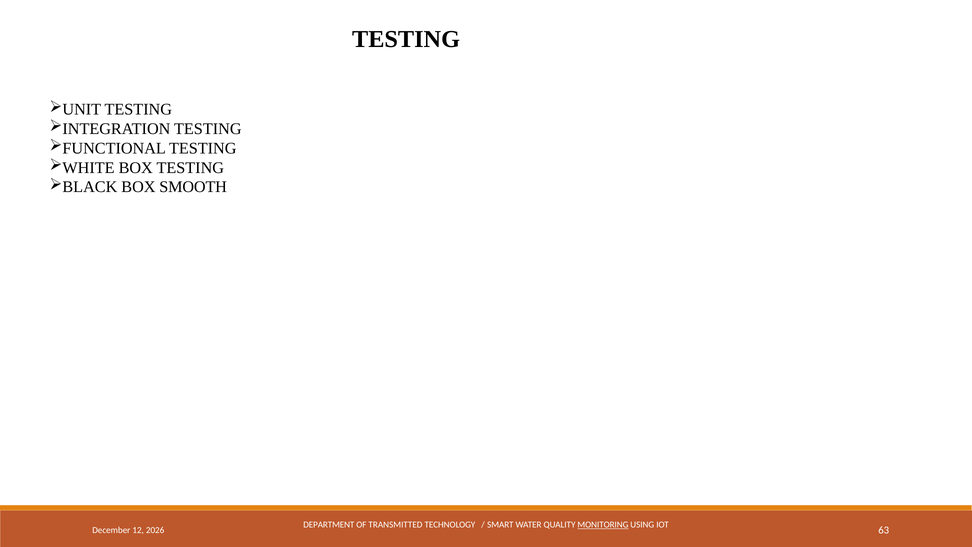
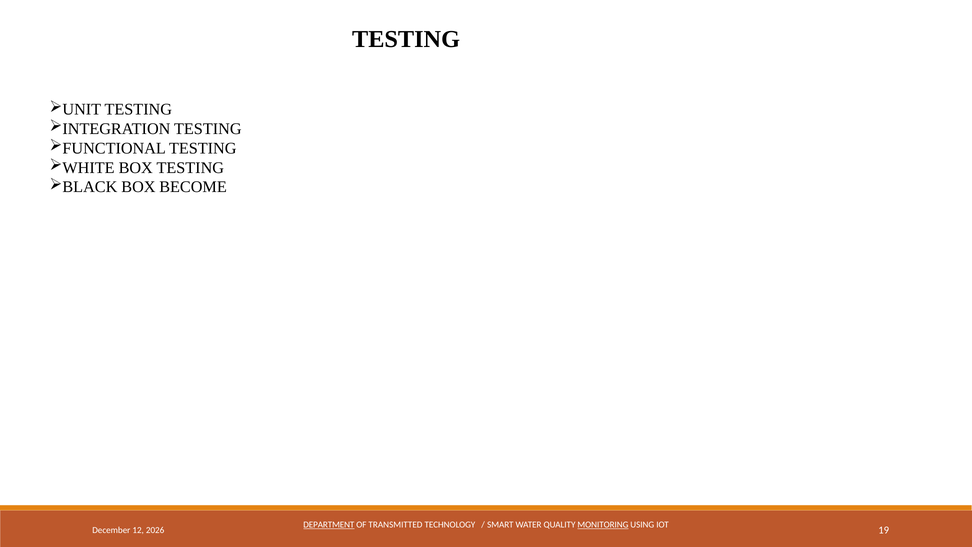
SMOOTH: SMOOTH -> BECOME (193, 187)
DEPARTMENT underline: none -> present (329, 525)
63: 63 -> 19 (884, 530)
